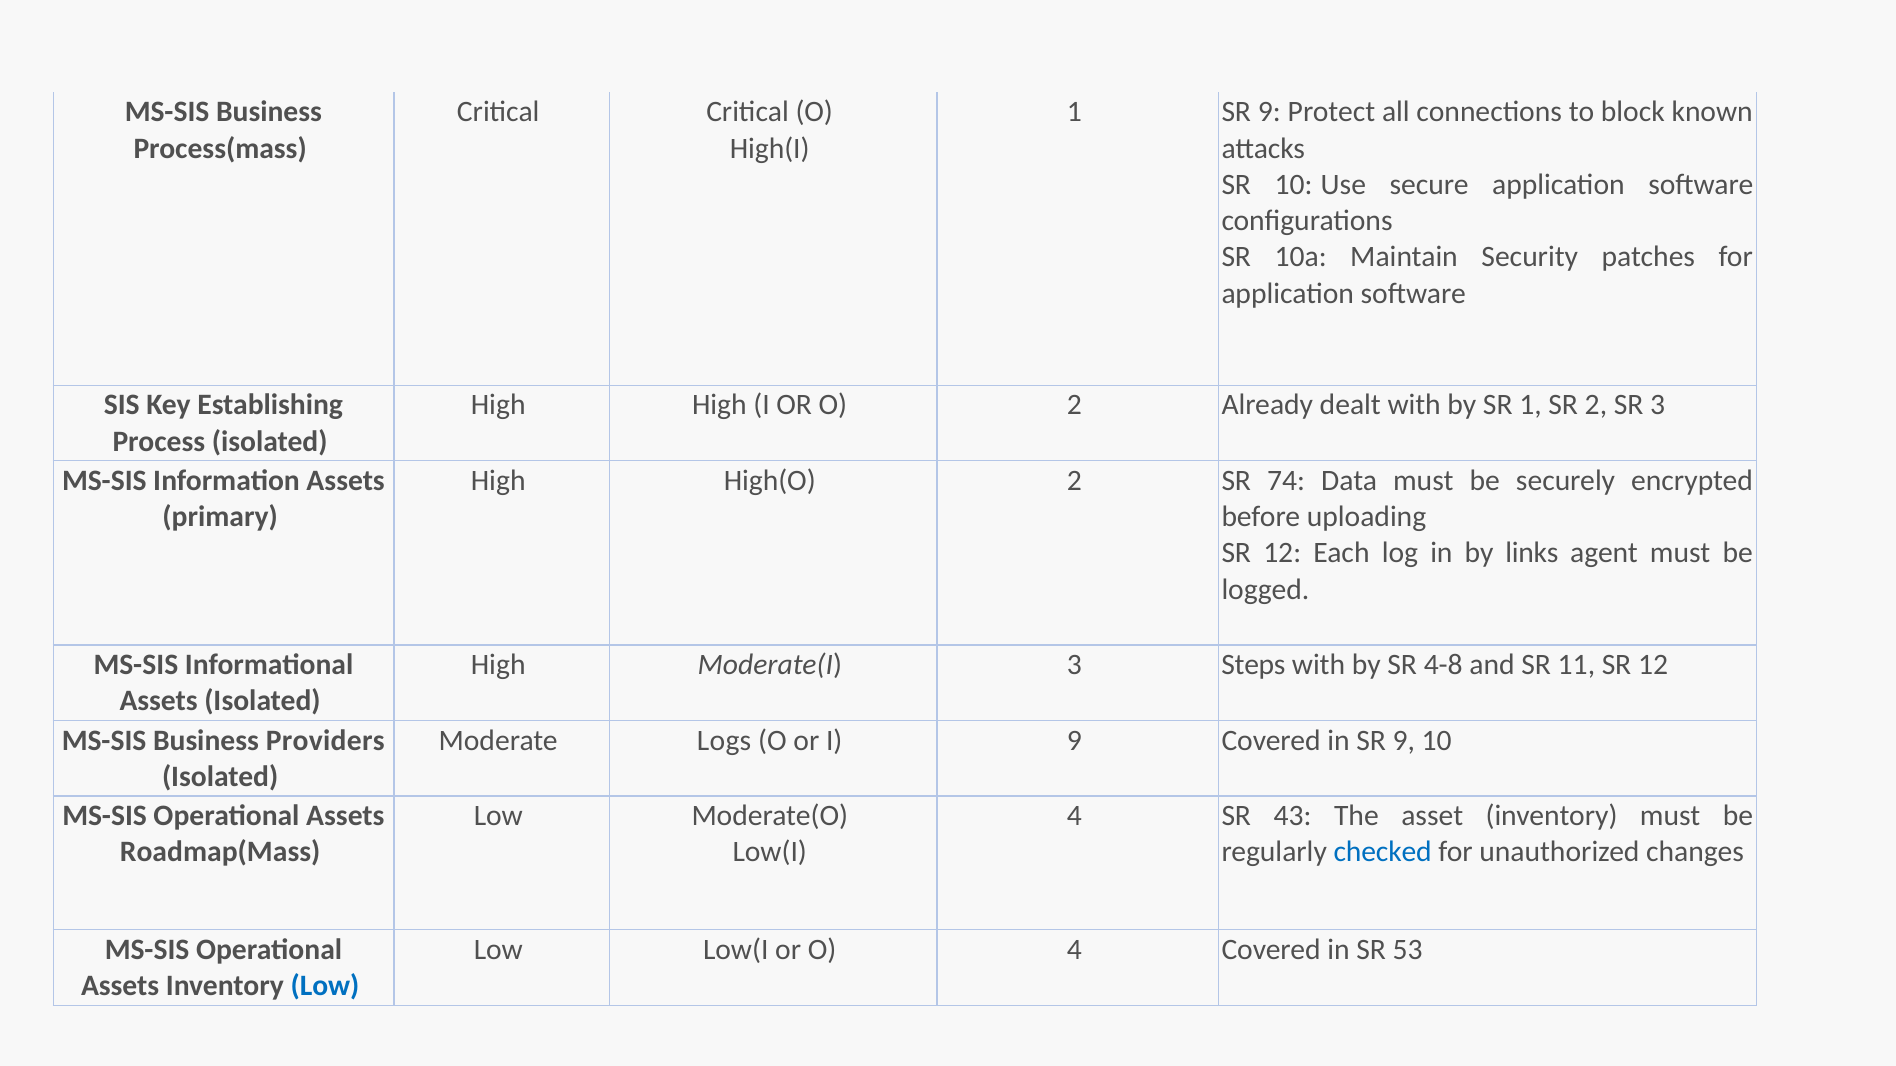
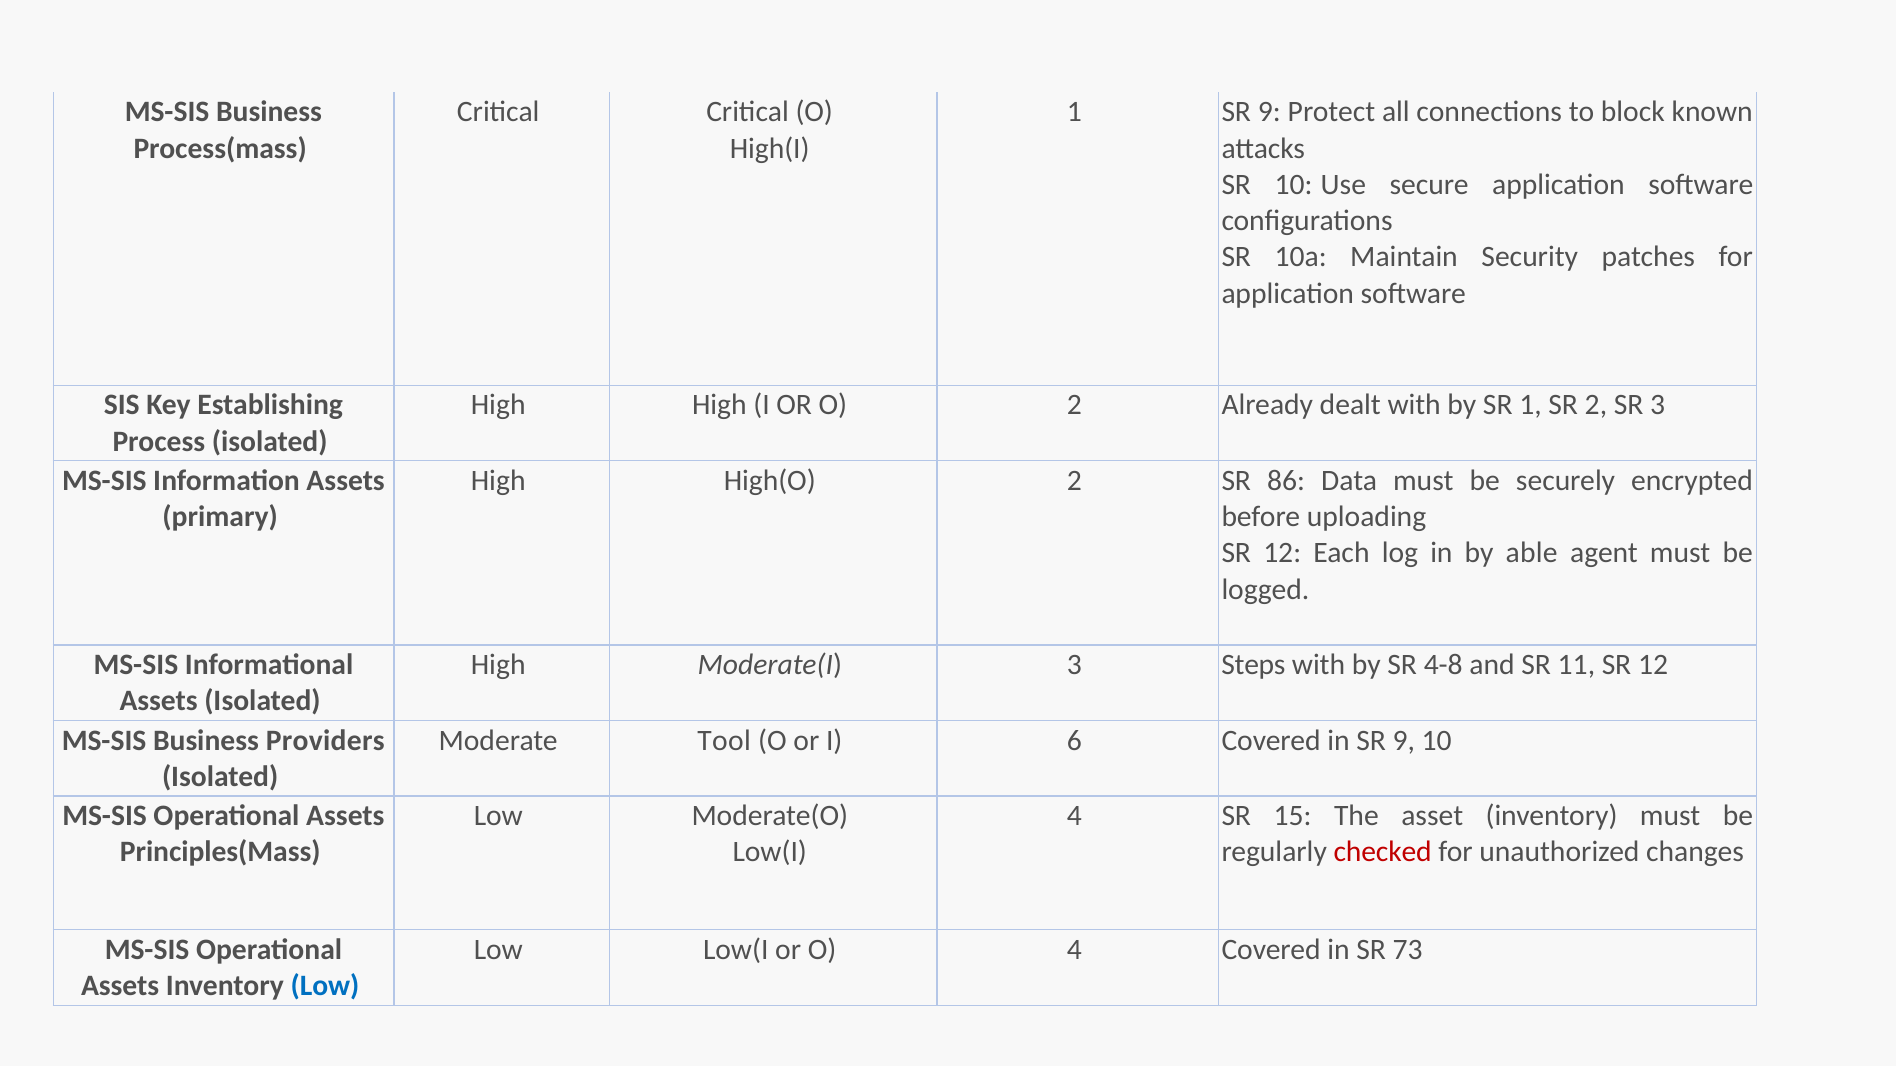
74: 74 -> 86 (1286, 481)
links: links -> able (1532, 553)
Logs: Logs -> Tool (724, 741)
I 9: 9 -> 6 (1074, 741)
43: 43 -> 15 (1293, 816)
Roadmap(Mass: Roadmap(Mass -> Principles(Mass (220, 852)
checked colour: blue -> red (1383, 852)
53: 53 -> 73 (1408, 950)
